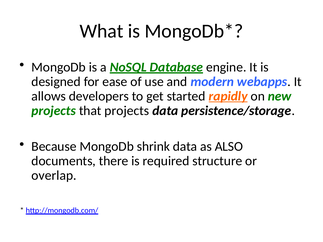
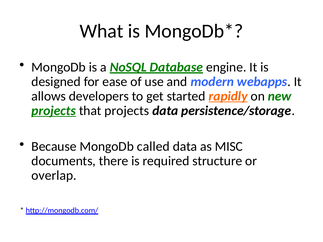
projects underline: none -> present (54, 111)
shrink: shrink -> called (153, 147)
ALSO: ALSO -> MISC (229, 147)
